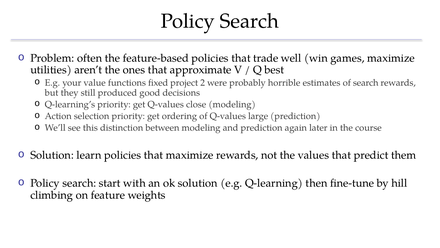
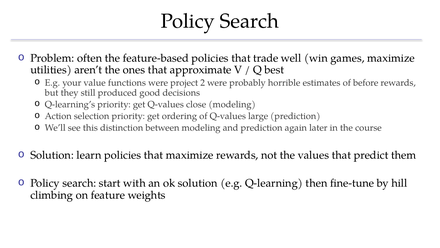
functions fixed: fixed -> were (158, 83)
of search: search -> before (366, 83)
